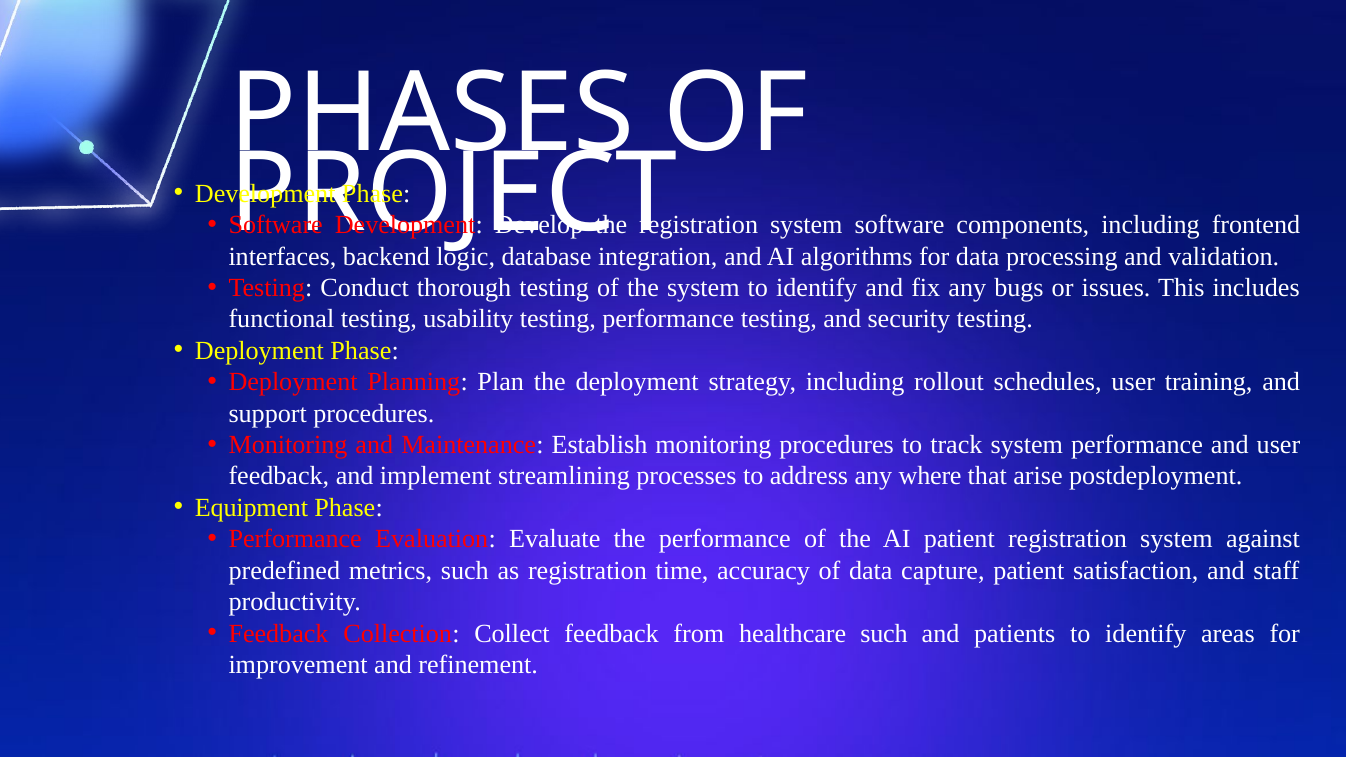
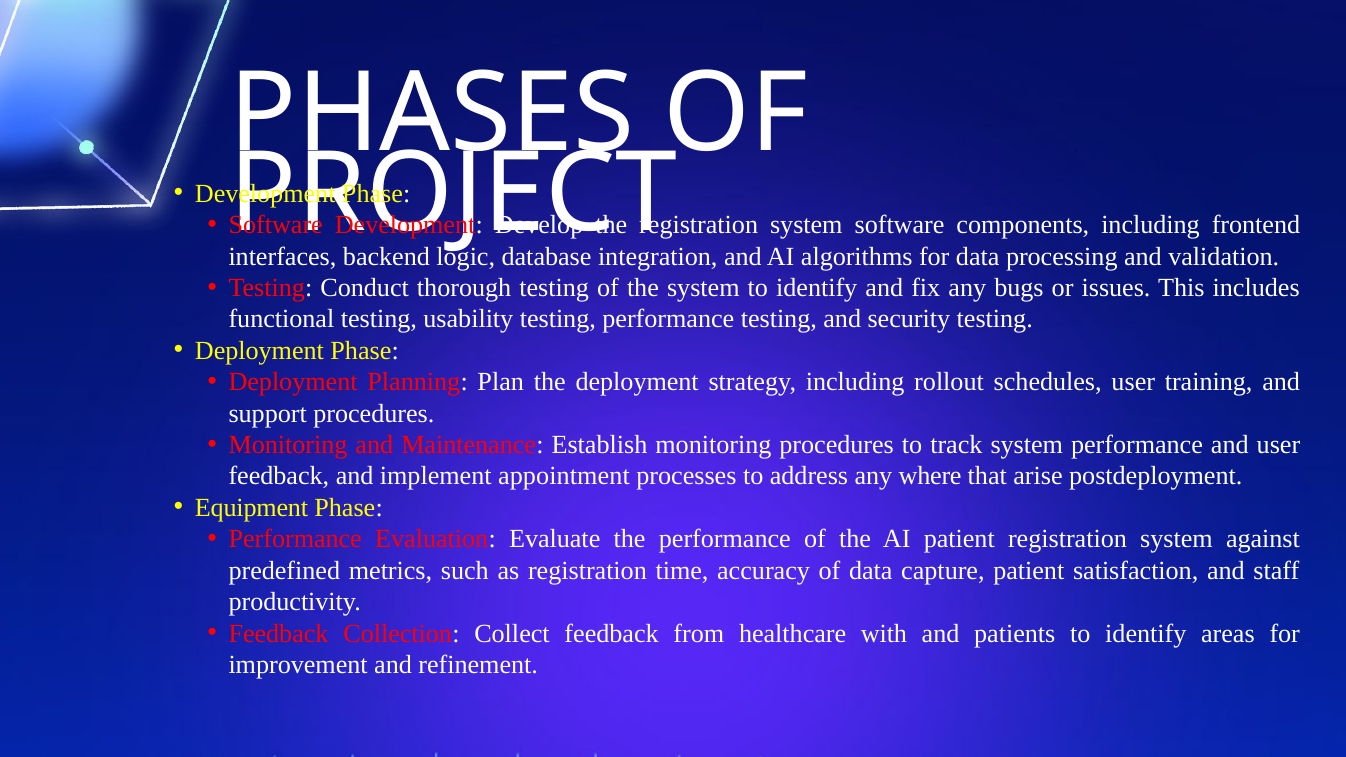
streamlining: streamlining -> appointment (564, 476)
healthcare such: such -> with (884, 634)
